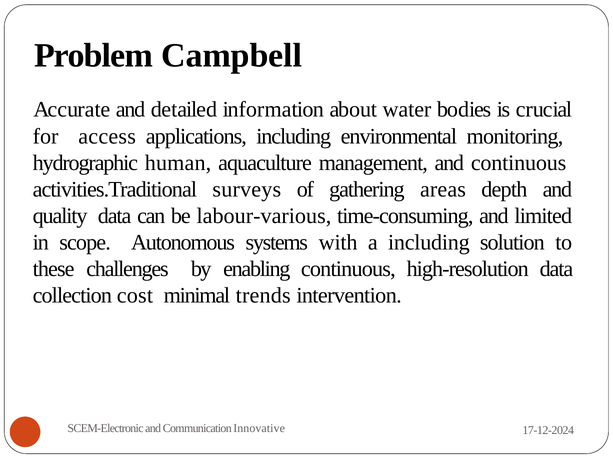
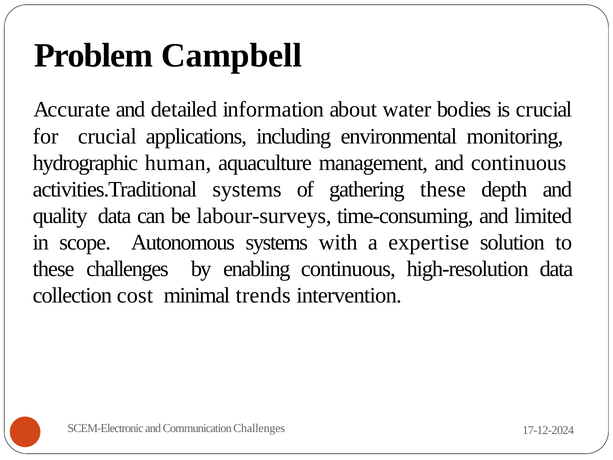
for access: access -> crucial (107, 136)
activities.Traditional surveys: surveys -> systems (247, 189)
gathering areas: areas -> these (443, 189)
labour-various: labour-various -> labour-surveys (264, 216)
a including: including -> expertise (429, 242)
Communication Innovative: Innovative -> Challenges (259, 428)
